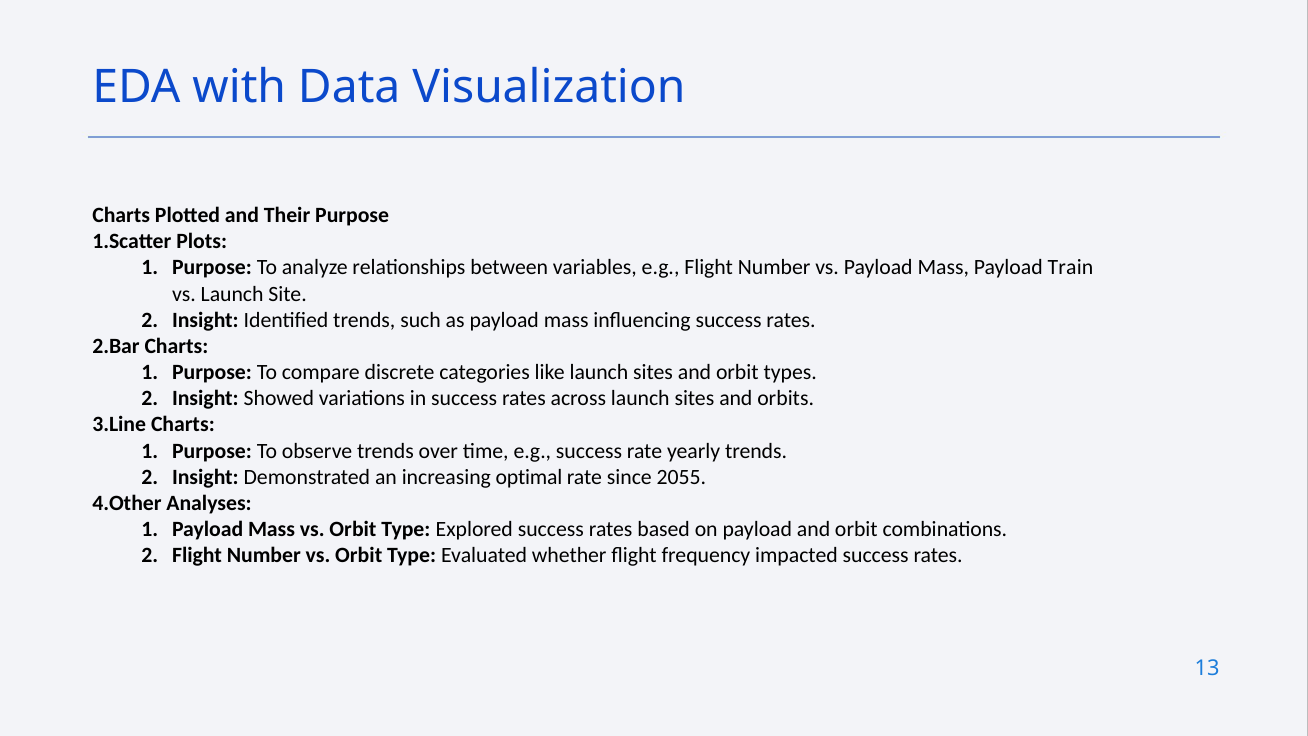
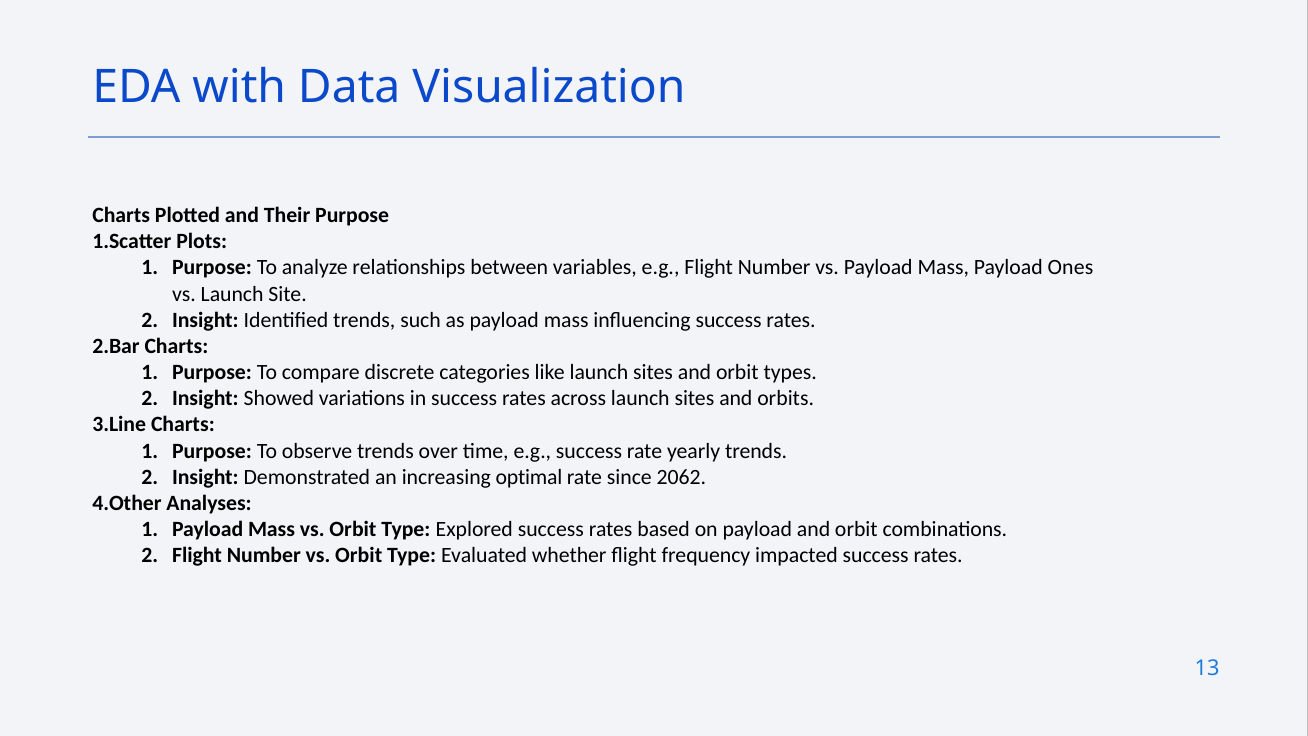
Train: Train -> Ones (1071, 268)
2055: 2055 -> 2062 (681, 477)
